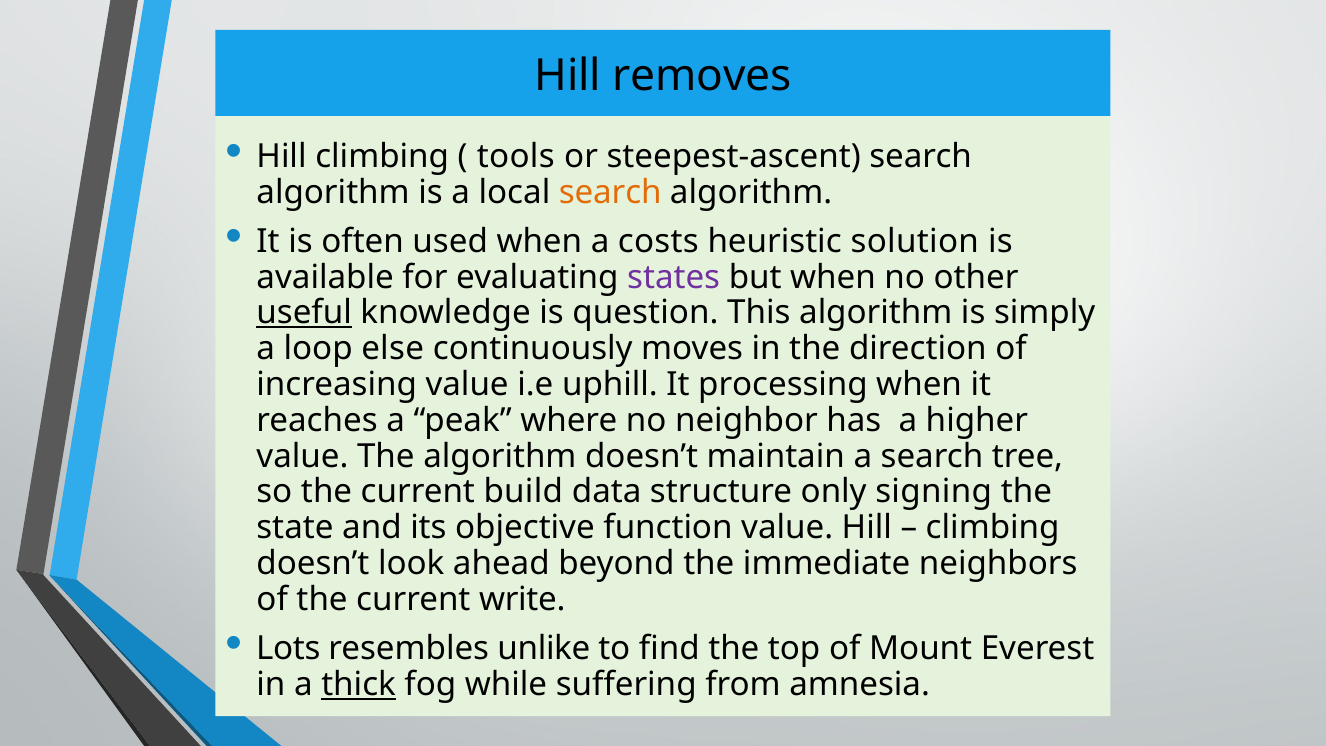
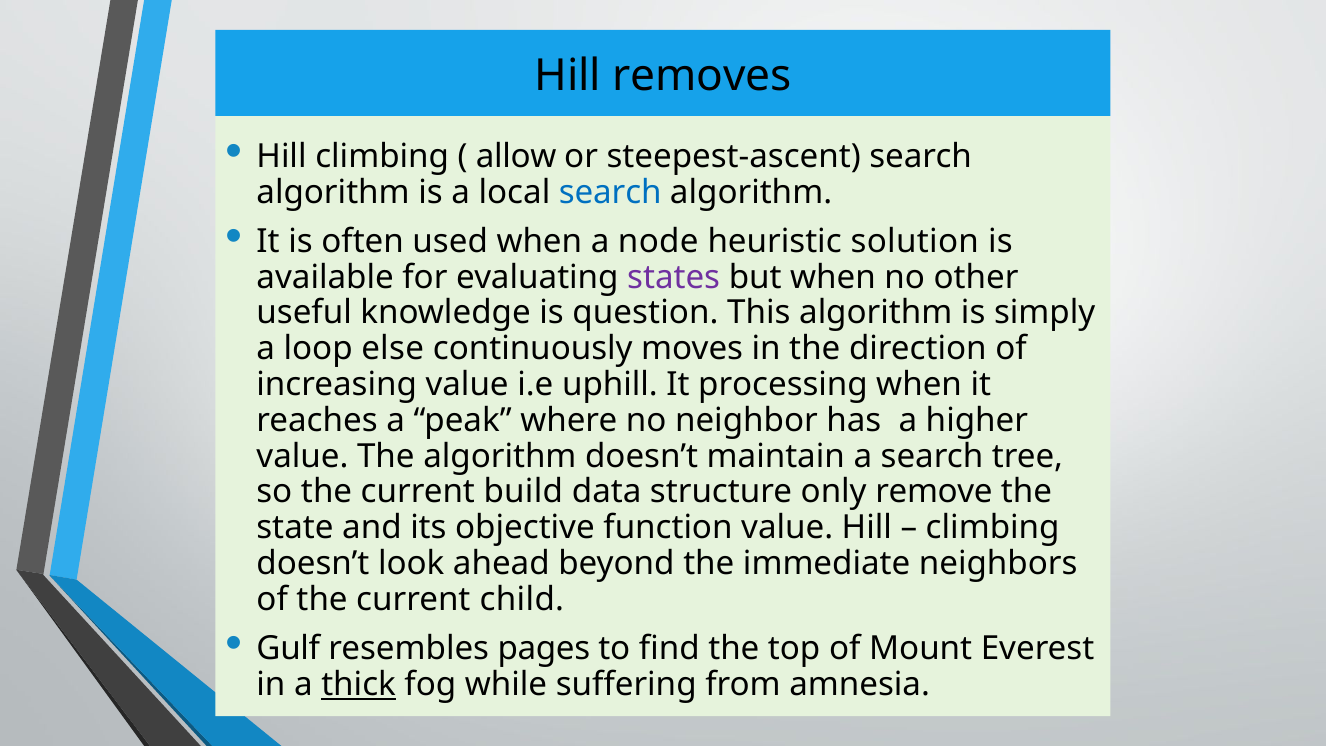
tools: tools -> allow (516, 156)
search colour: orange -> blue (610, 192)
costs: costs -> node (658, 241)
useful underline: present -> none (304, 313)
signing: signing -> remove (934, 492)
write: write -> child (522, 599)
Lots: Lots -> Gulf (288, 648)
unlike: unlike -> pages (544, 648)
